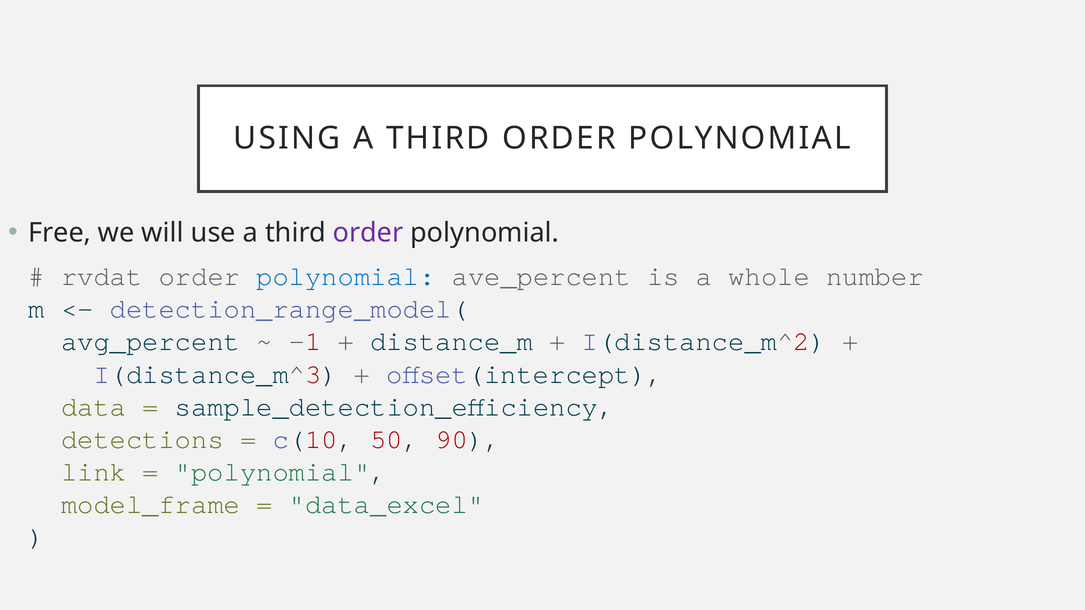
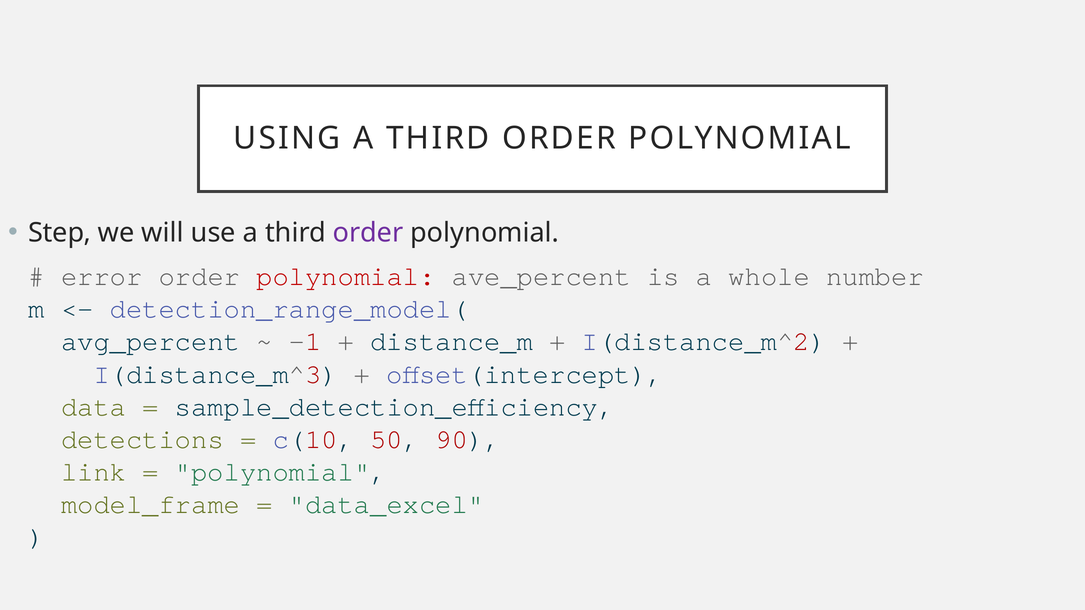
Free: Free -> Step (60, 233)
rvdat: rvdat -> error (102, 277)
polynomial colour: blue -> red (346, 277)
